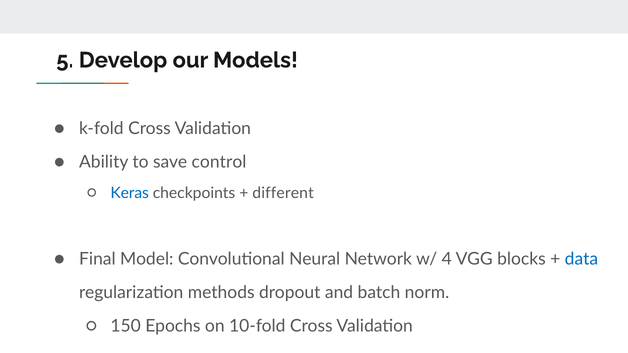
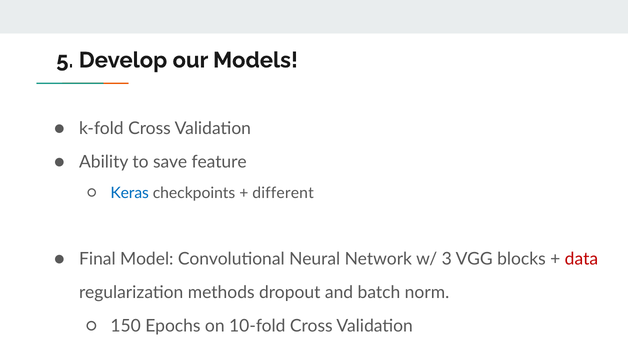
control: control -> feature (219, 162)
4: 4 -> 3 (447, 259)
data colour: blue -> red (581, 259)
